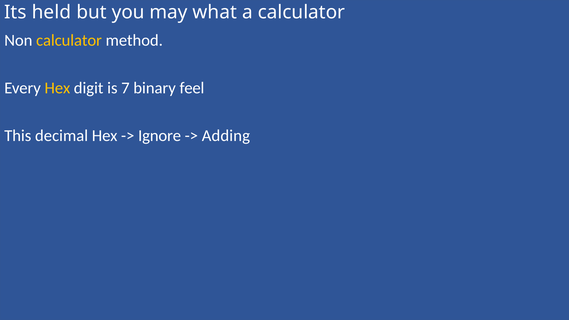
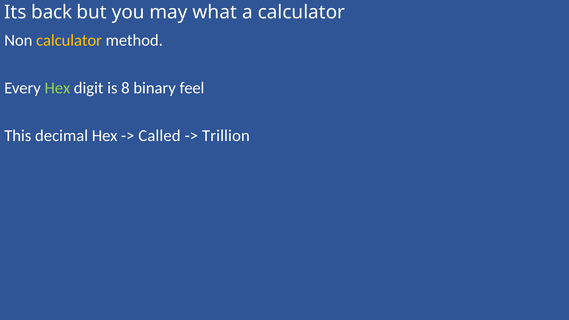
held: held -> back (52, 12)
Hex colour: yellow -> light green (57, 88)
7: 7 -> 8 (125, 88)
Ignore: Ignore -> Called (159, 136)
Adding: Adding -> Trillion (226, 136)
